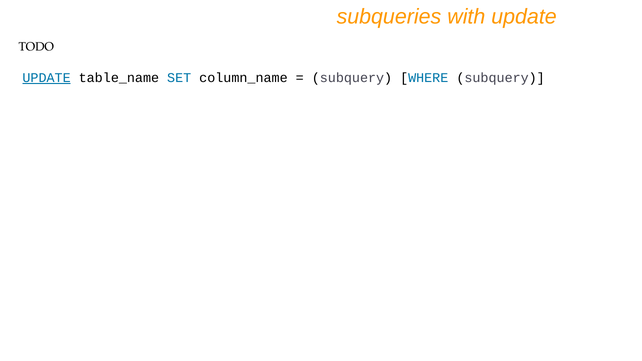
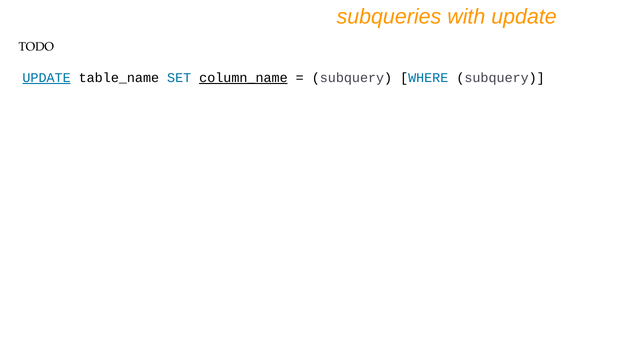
column_name underline: none -> present (243, 78)
